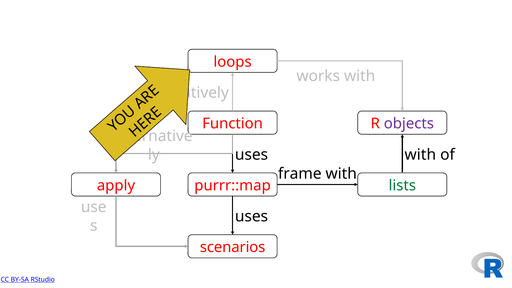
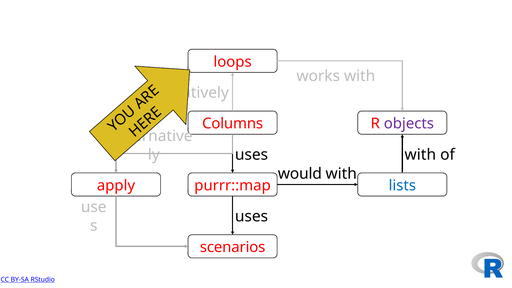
Function: Function -> Columns (233, 124)
frame: frame -> would (300, 174)
lists colour: green -> blue (402, 186)
